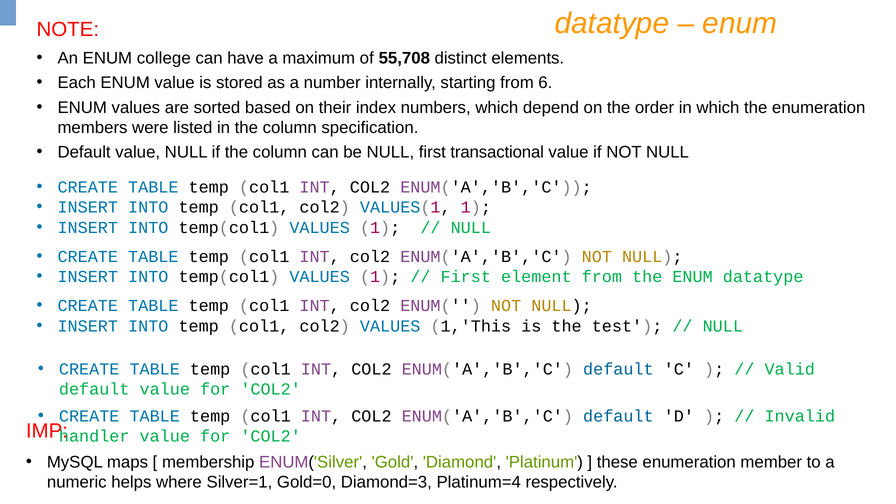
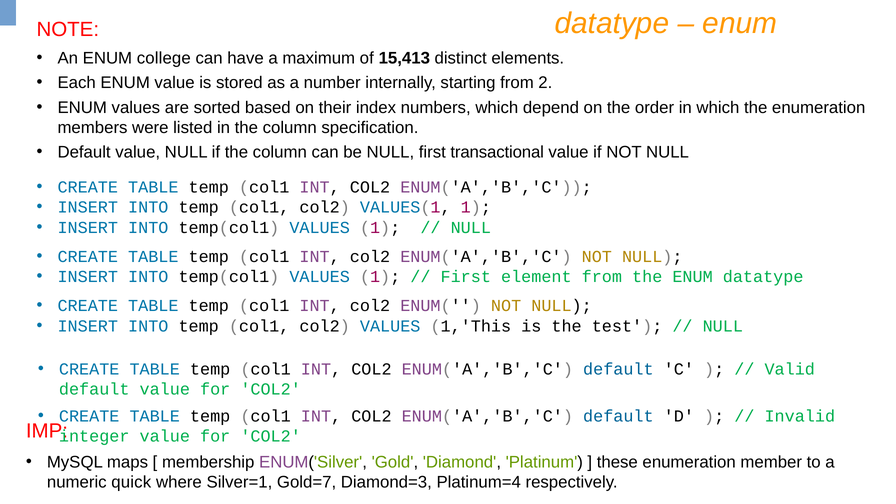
55,708: 55,708 -> 15,413 (404, 58)
6: 6 -> 2 (545, 83)
handler: handler -> integer (94, 436)
helps: helps -> quick (131, 482)
Gold=0: Gold=0 -> Gold=7 (307, 482)
